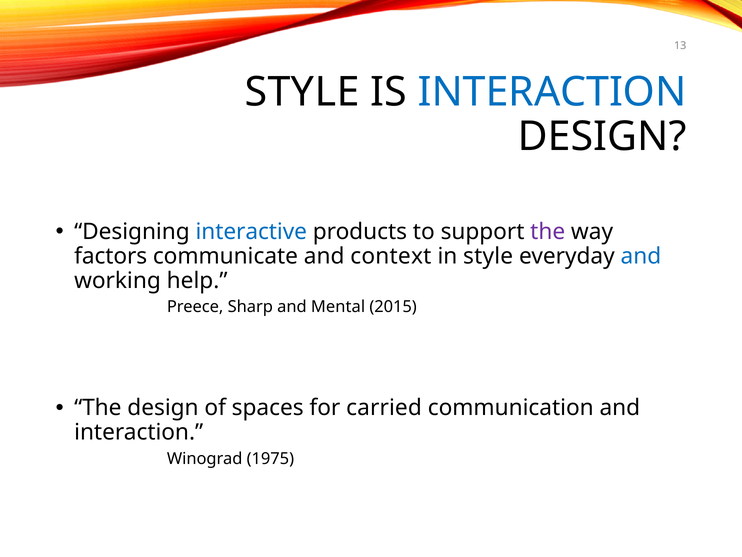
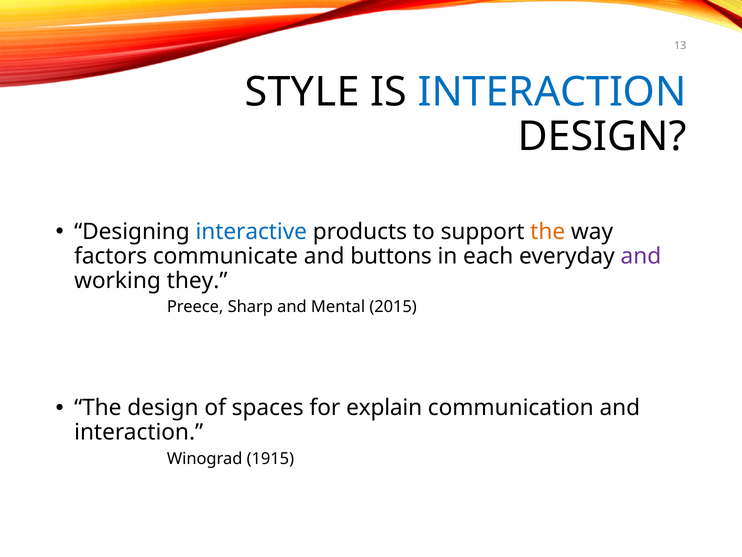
the colour: purple -> orange (548, 231)
context: context -> buttons (391, 256)
in style: style -> each (488, 256)
and colour: blue -> purple (641, 256)
help: help -> they (197, 280)
carried: carried -> explain (384, 408)
1975: 1975 -> 1915 (270, 458)
